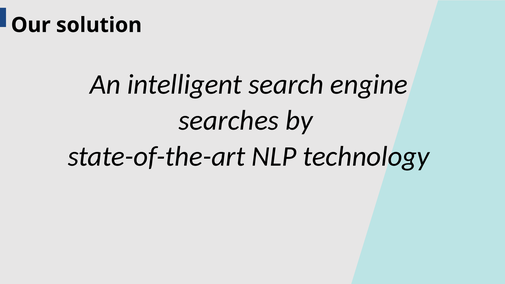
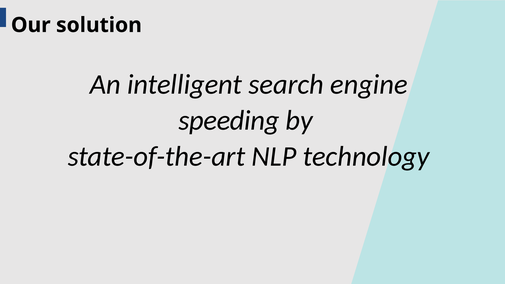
searches: searches -> speeding (229, 120)
